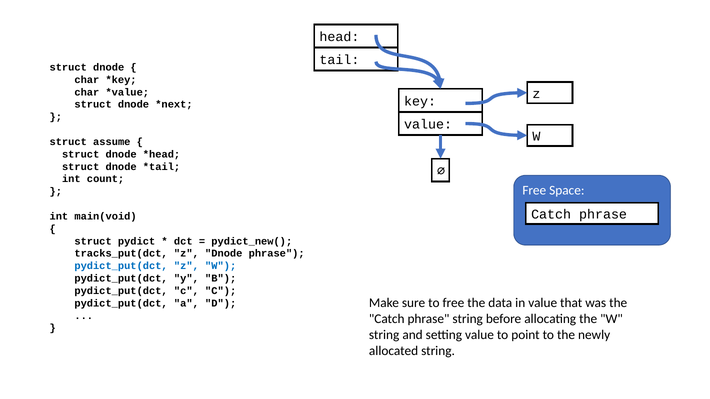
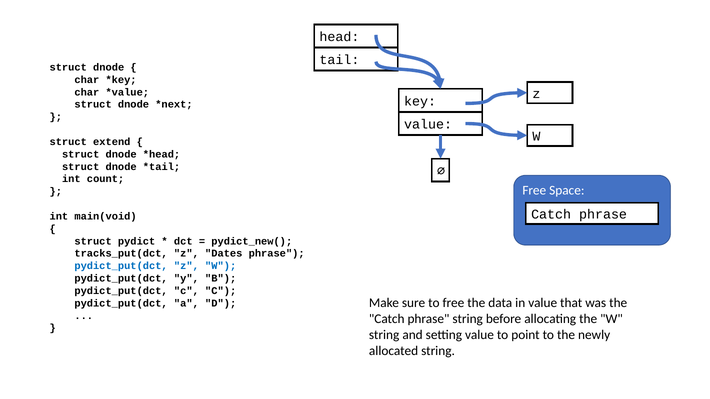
assume: assume -> extend (112, 142)
z Dnode: Dnode -> Dates (224, 254)
